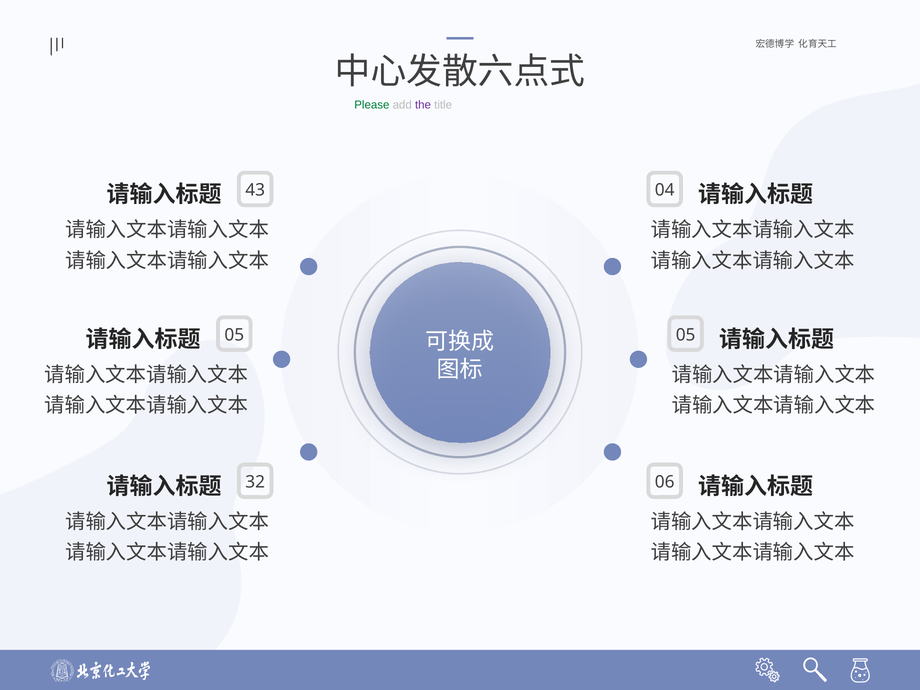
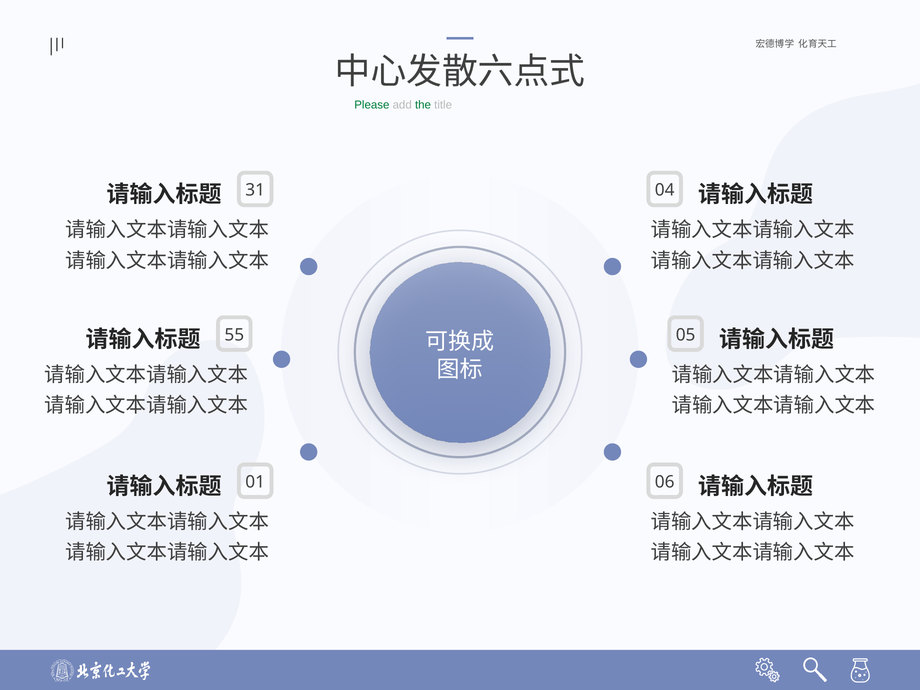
the colour: purple -> green (423, 105)
43: 43 -> 31 (255, 190)
05: 05 -> 55 (234, 335)
32: 32 -> 01 (255, 482)
